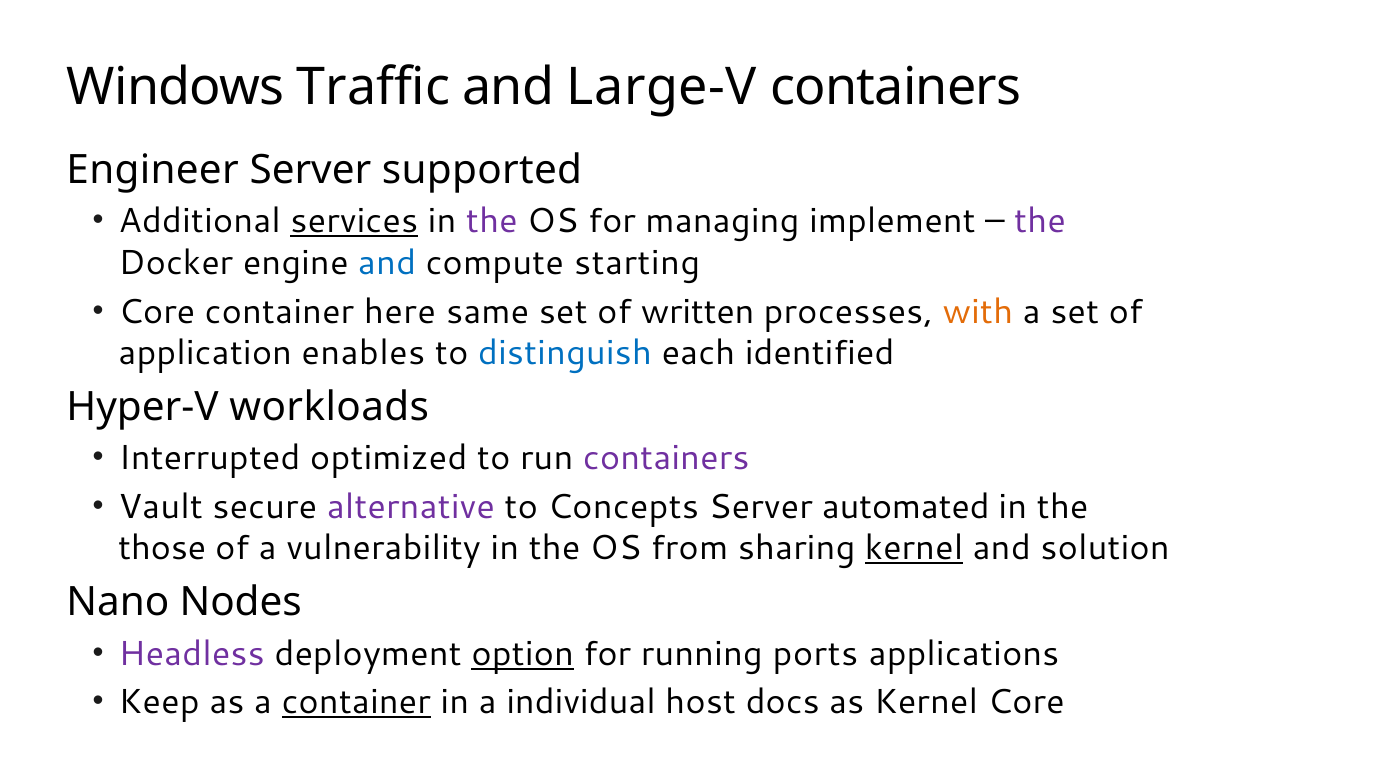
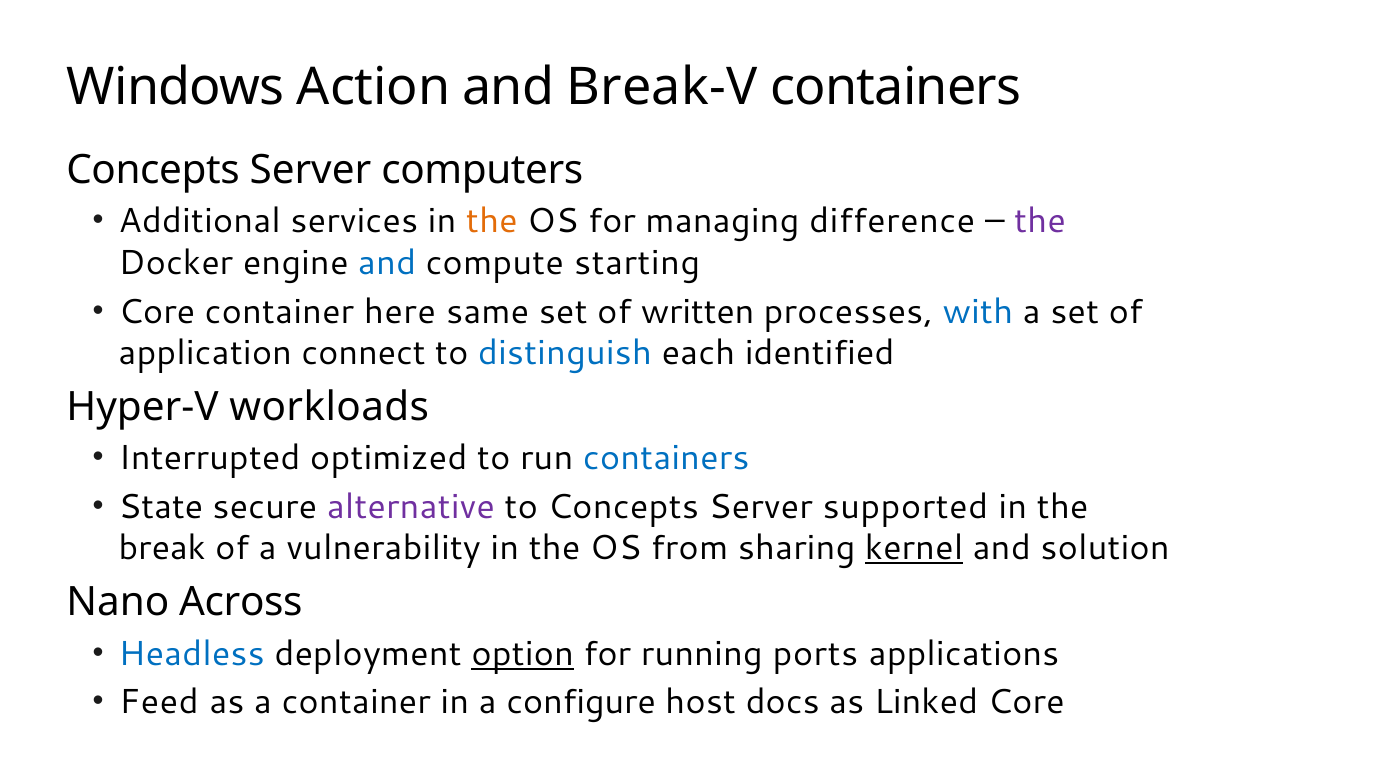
Traffic: Traffic -> Action (374, 87)
Large-V: Large-V -> Break-V (662, 87)
Engineer: Engineer -> Concepts (153, 170)
supported: supported -> computers (482, 170)
services underline: present -> none (354, 222)
the colour: purple -> orange (492, 222)
implement: implement -> difference (892, 222)
with colour: orange -> blue (978, 312)
enables: enables -> connect (364, 353)
containers colour: purple -> blue (666, 459)
Vault: Vault -> State (161, 507)
automated: automated -> supported (905, 507)
those: those -> break (162, 549)
Nodes: Nodes -> Across (241, 602)
Headless colour: purple -> blue (192, 654)
Keep: Keep -> Feed (159, 702)
container underline: present -> none (356, 702)
individual: individual -> configure (581, 702)
as Kernel: Kernel -> Linked (926, 702)
